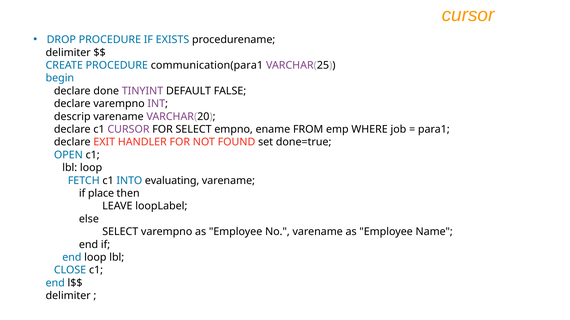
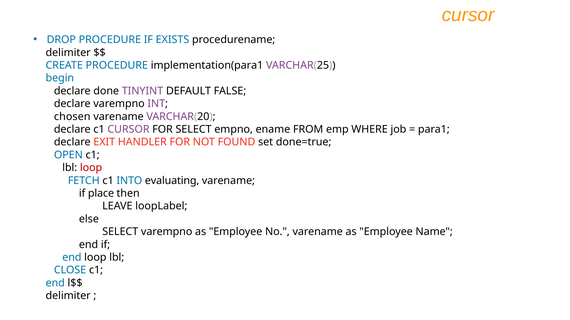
communication(para1: communication(para1 -> implementation(para1 (207, 65)
descrip: descrip -> chosen (72, 117)
loop colour: black -> red (91, 168)
